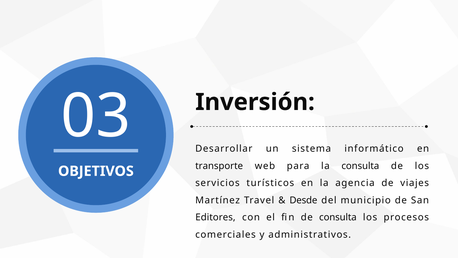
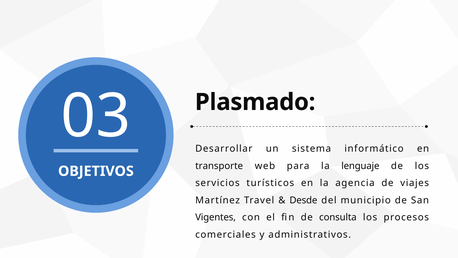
Inversión: Inversión -> Plasmado (255, 102)
la consulta: consulta -> lenguaje (360, 166)
Editores: Editores -> Vigentes (216, 217)
